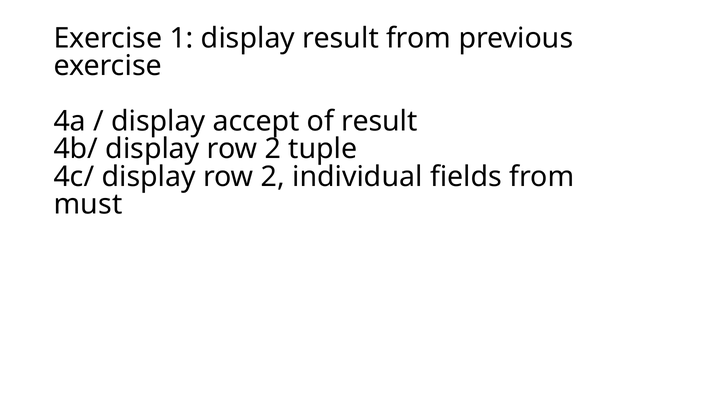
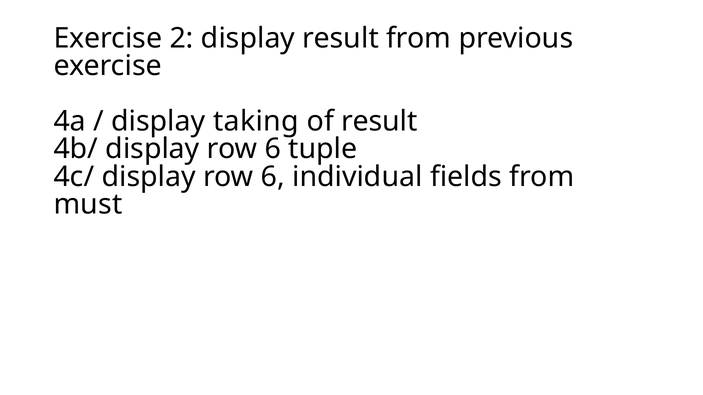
1: 1 -> 2 (182, 38)
accept: accept -> taking (256, 121)
4b/ display row 2: 2 -> 6 (273, 149)
4c/ display row 2: 2 -> 6 (273, 177)
